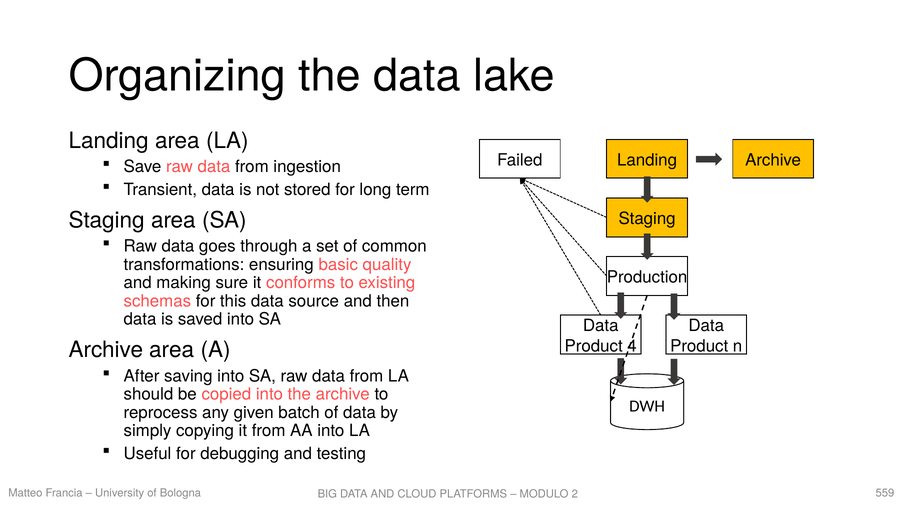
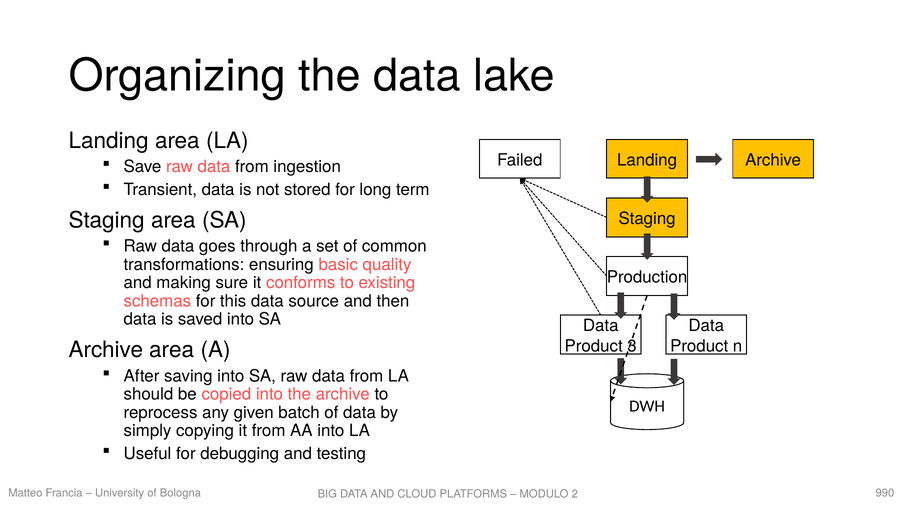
4: 4 -> 3 (632, 346)
559: 559 -> 990 (885, 493)
